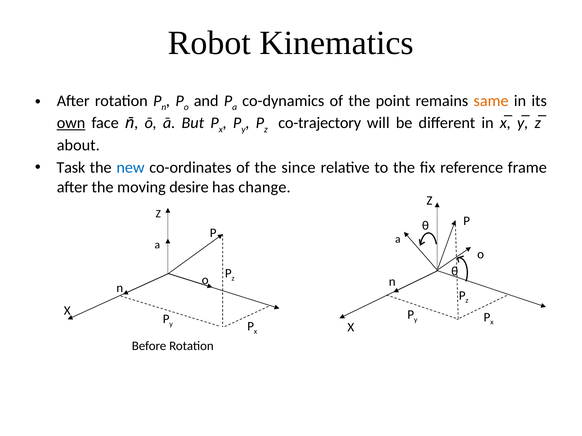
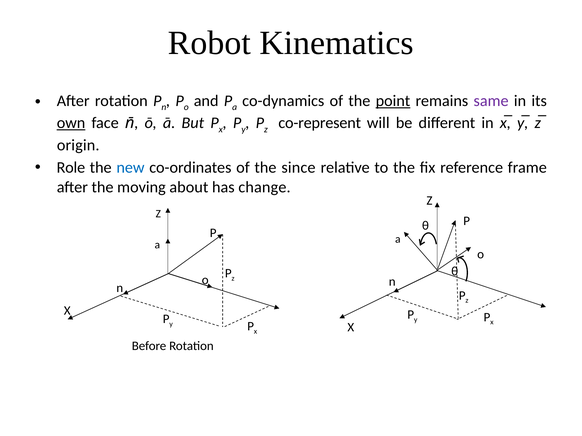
point underline: none -> present (393, 101)
same colour: orange -> purple (491, 101)
co-trajectory: co-trajectory -> co-represent (320, 123)
about: about -> origin (78, 145)
Task: Task -> Role (71, 168)
desire: desire -> about (189, 187)
